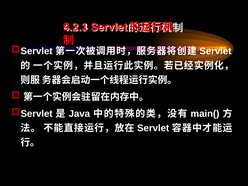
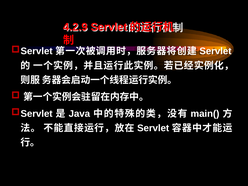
9.3.1: 9.3.1 -> 4.2.9 (75, 27)
